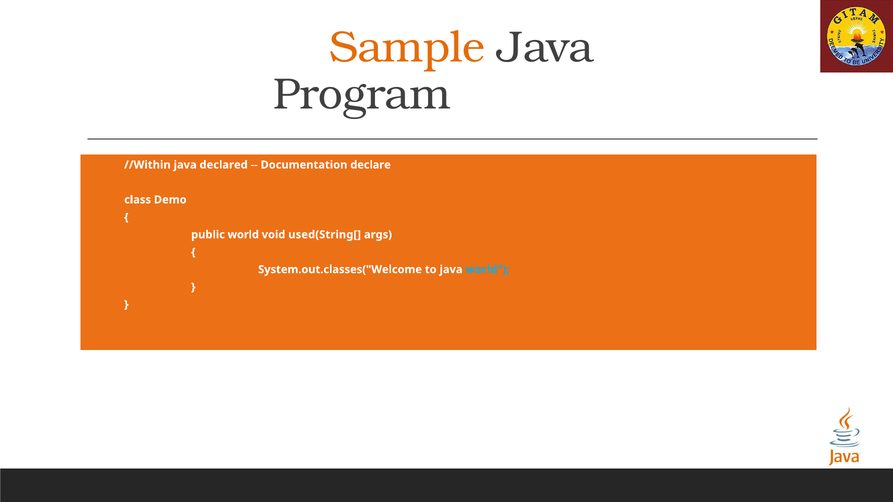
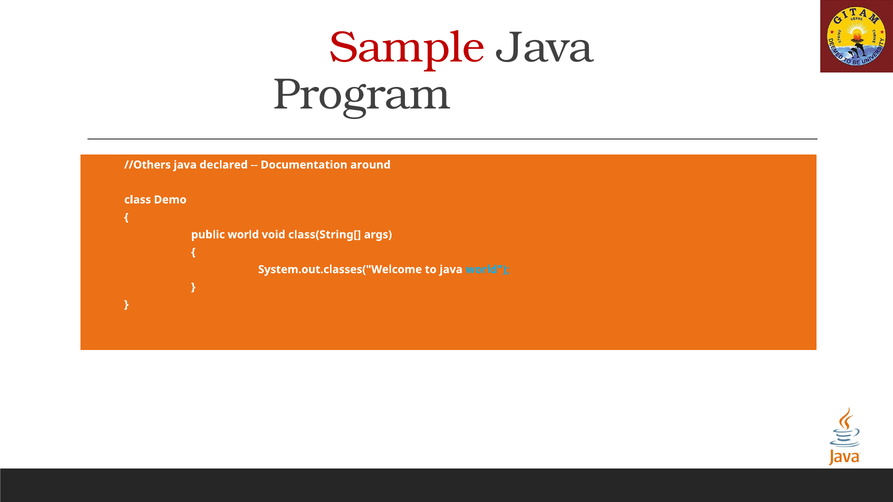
Sample colour: orange -> red (407, 47)
//Within: //Within -> //Others (148, 165)
declare: declare -> around (370, 165)
used(String[: used(String[ -> class(String[ (325, 235)
